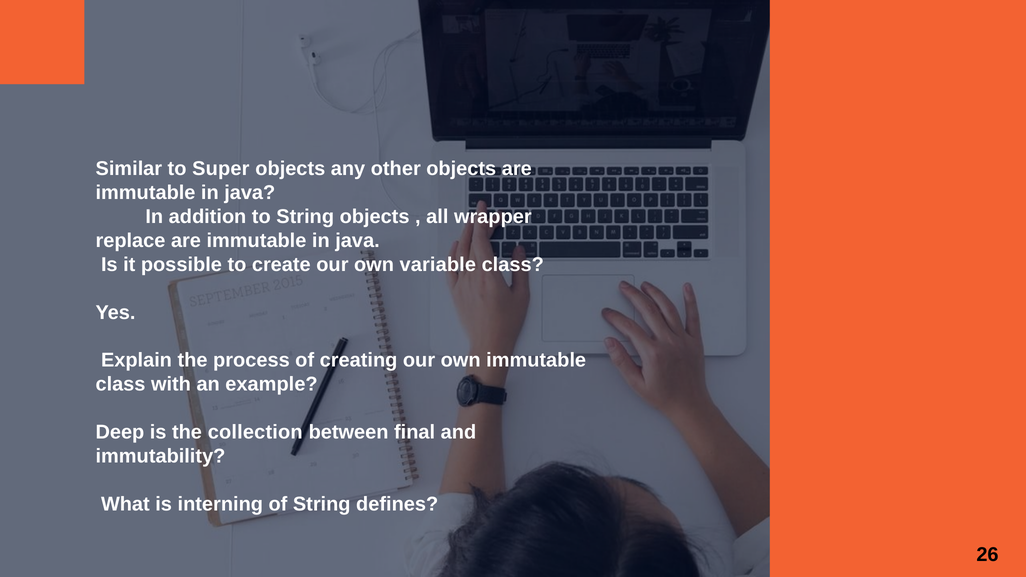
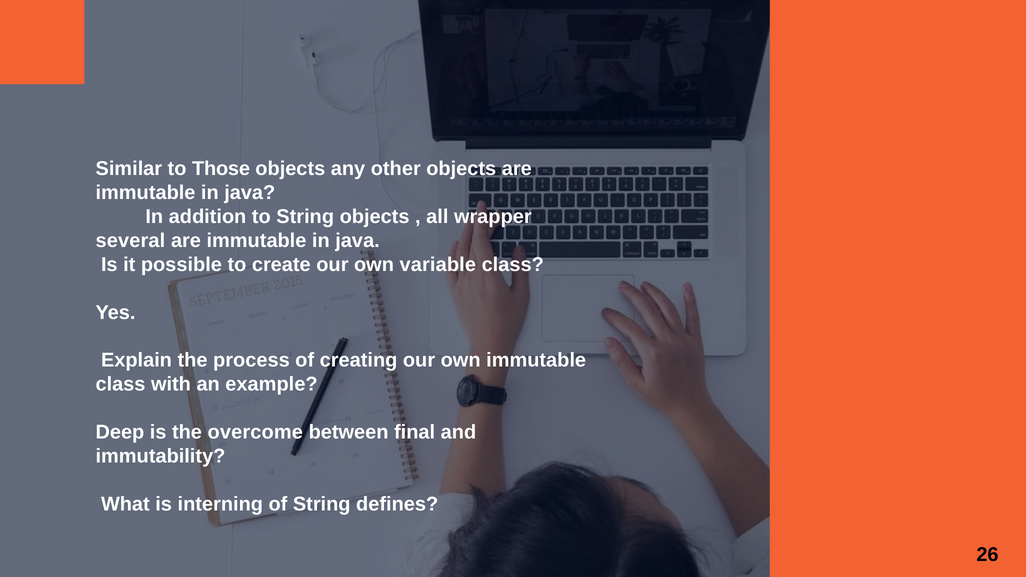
Super: Super -> Those (221, 169)
replace: replace -> several (130, 241)
collection: collection -> overcome (255, 432)
